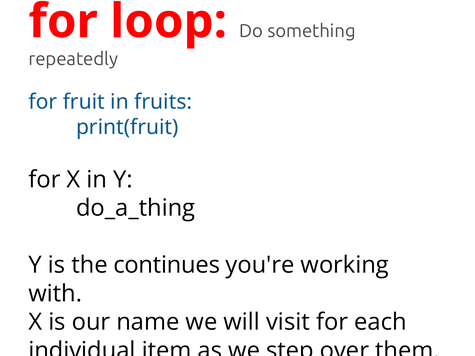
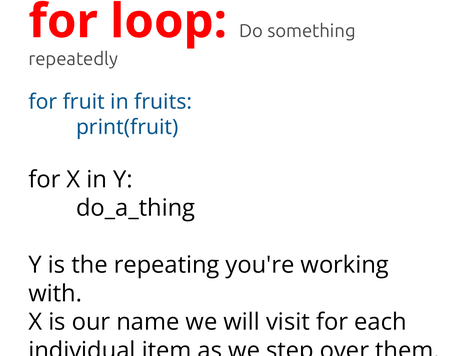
continues: continues -> repeating (167, 265)
